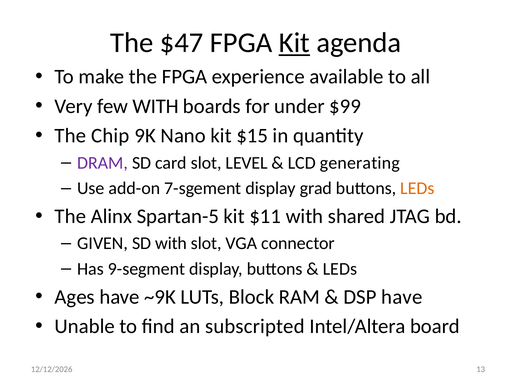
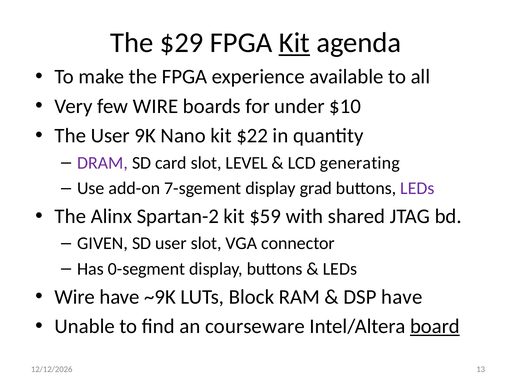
$47: $47 -> $29 (182, 43)
few WITH: WITH -> WIRE (155, 106)
$99: $99 -> $10 (345, 106)
The Chip: Chip -> User (110, 136)
$15: $15 -> $22 (252, 136)
LEDs colour: orange -> purple (417, 188)
Spartan-5: Spartan-5 -> Spartan-2 (178, 216)
$11: $11 -> $59 (265, 216)
SD with: with -> user (171, 243)
9-segment: 9-segment -> 0-segment (147, 269)
Ages: Ages -> Wire (75, 297)
subscripted: subscripted -> courseware (255, 326)
board underline: none -> present (435, 326)
